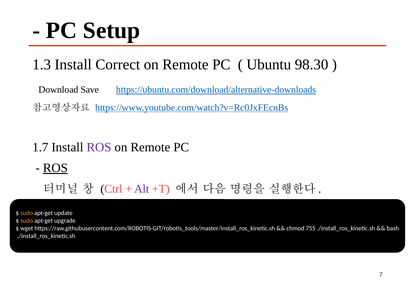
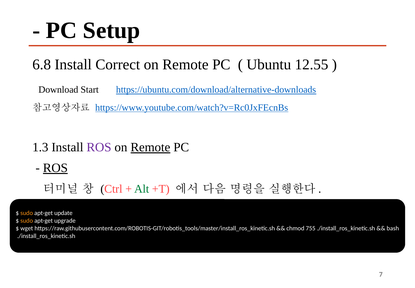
1.3: 1.3 -> 6.8 (42, 64)
98.30: 98.30 -> 12.55 (312, 64)
Save: Save -> Start (90, 89)
1.7: 1.7 -> 1.3 (40, 147)
Remote underline: none -> present (150, 147)
Alt colour: purple -> green (142, 189)
